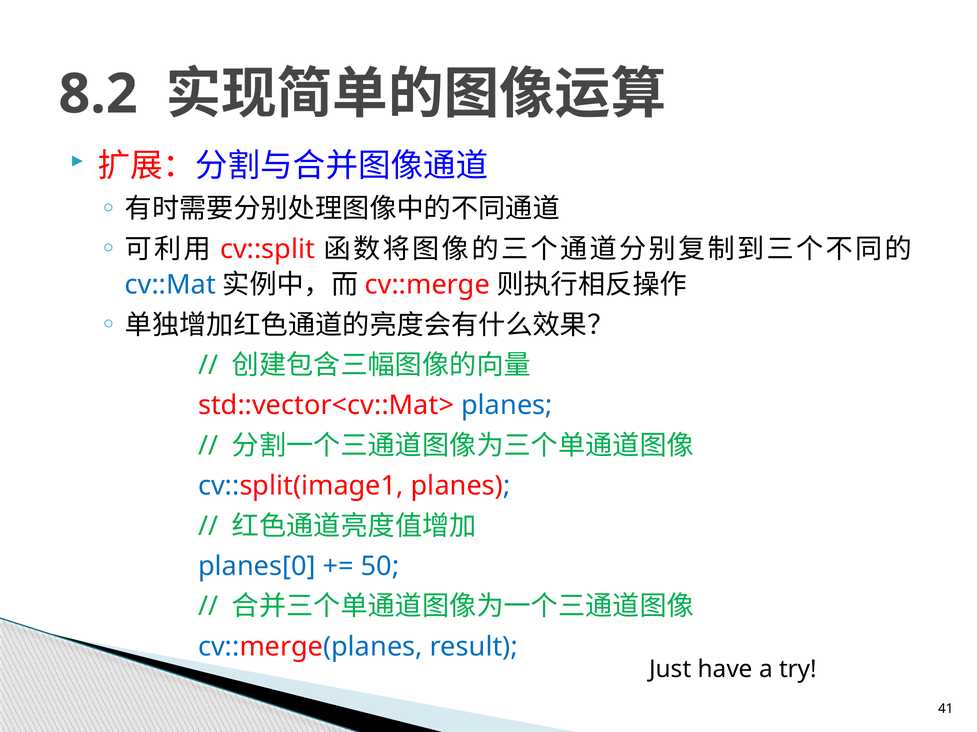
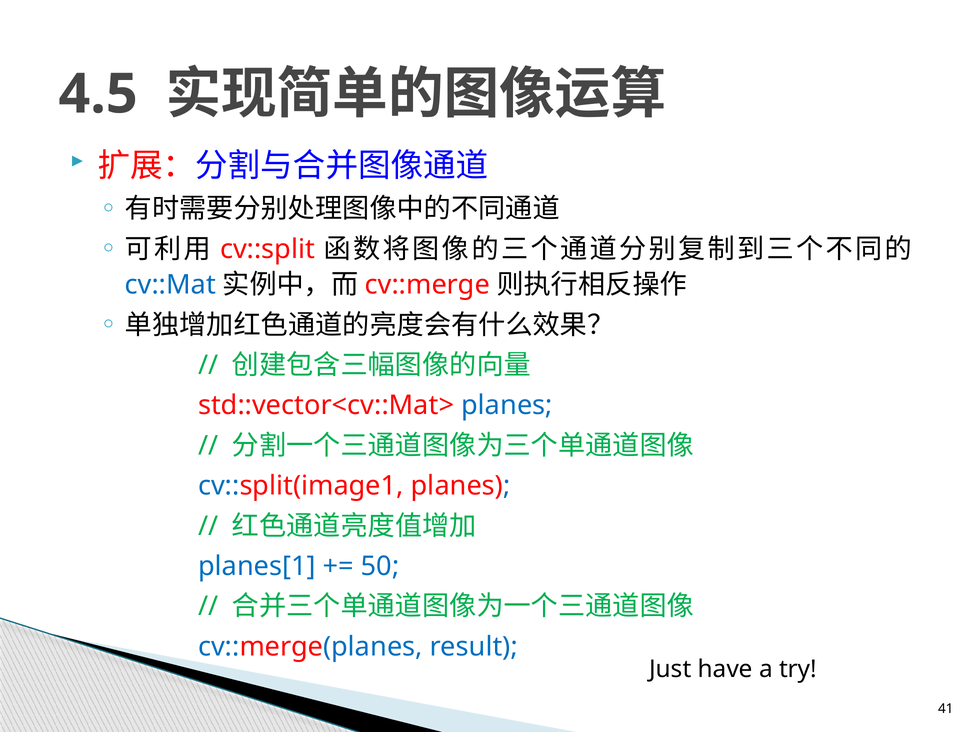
8.2: 8.2 -> 4.5 (98, 94)
planes[0: planes[0 -> planes[1 (257, 567)
